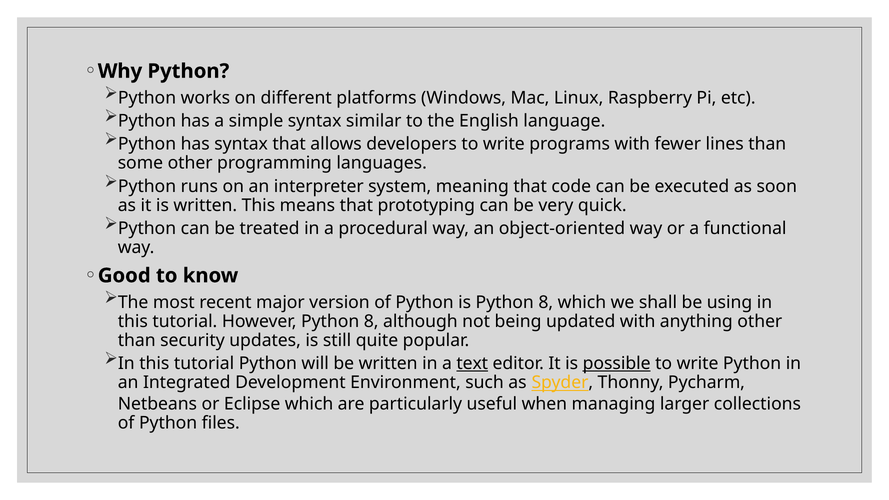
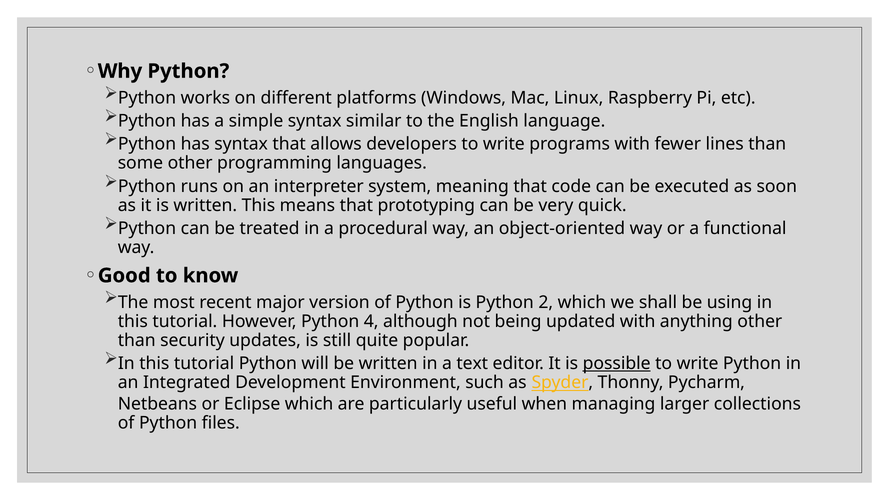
is Python 8: 8 -> 2 (546, 302)
However Python 8: 8 -> 4 (371, 321)
text underline: present -> none (472, 364)
